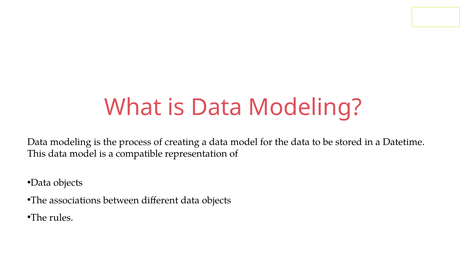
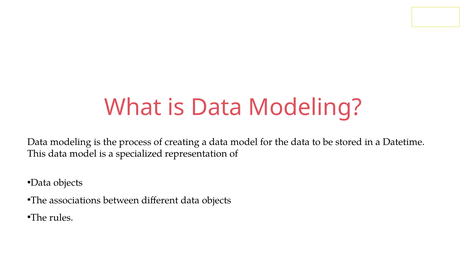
compatible: compatible -> specialized (139, 154)
